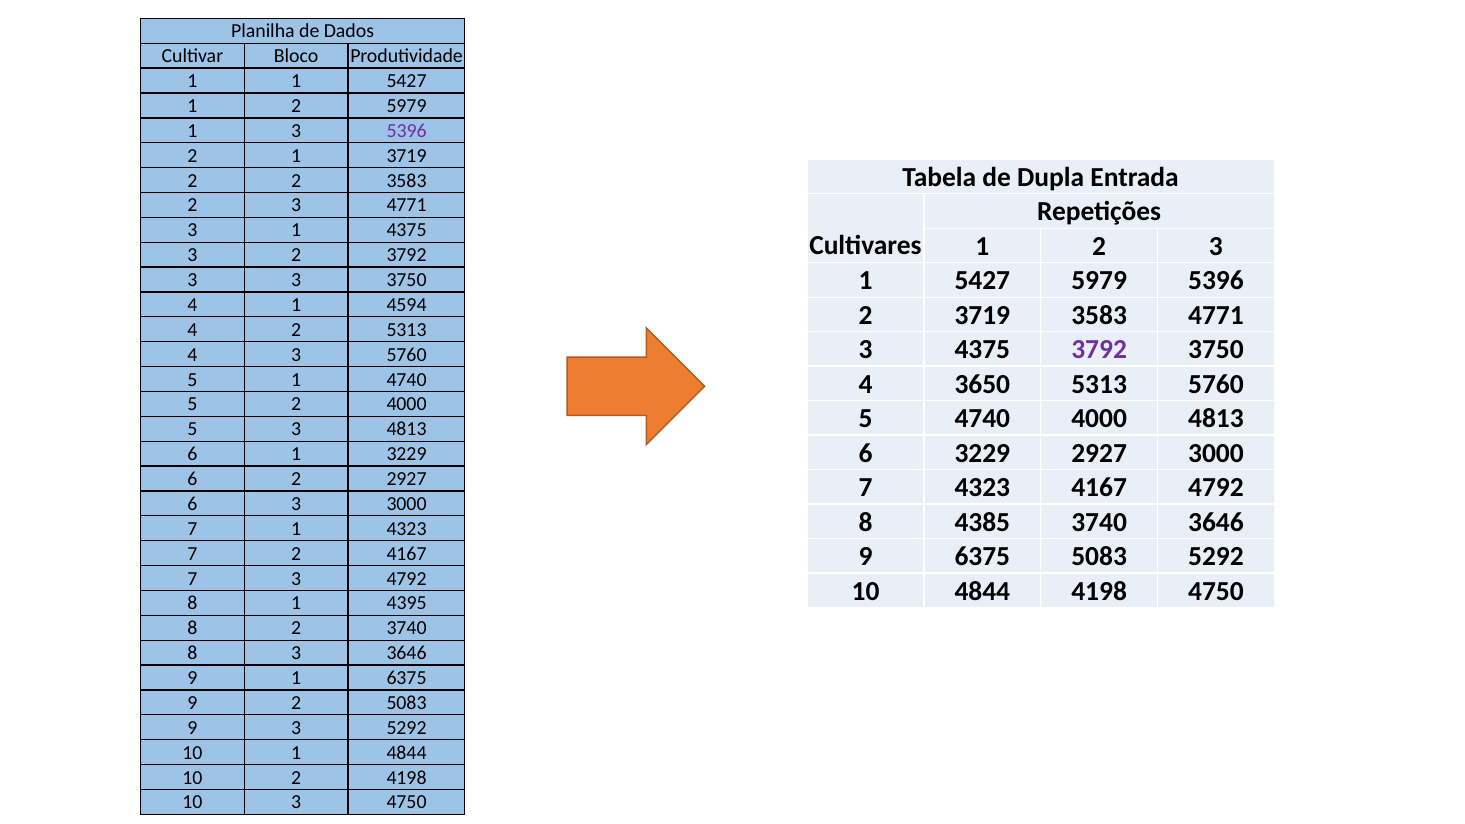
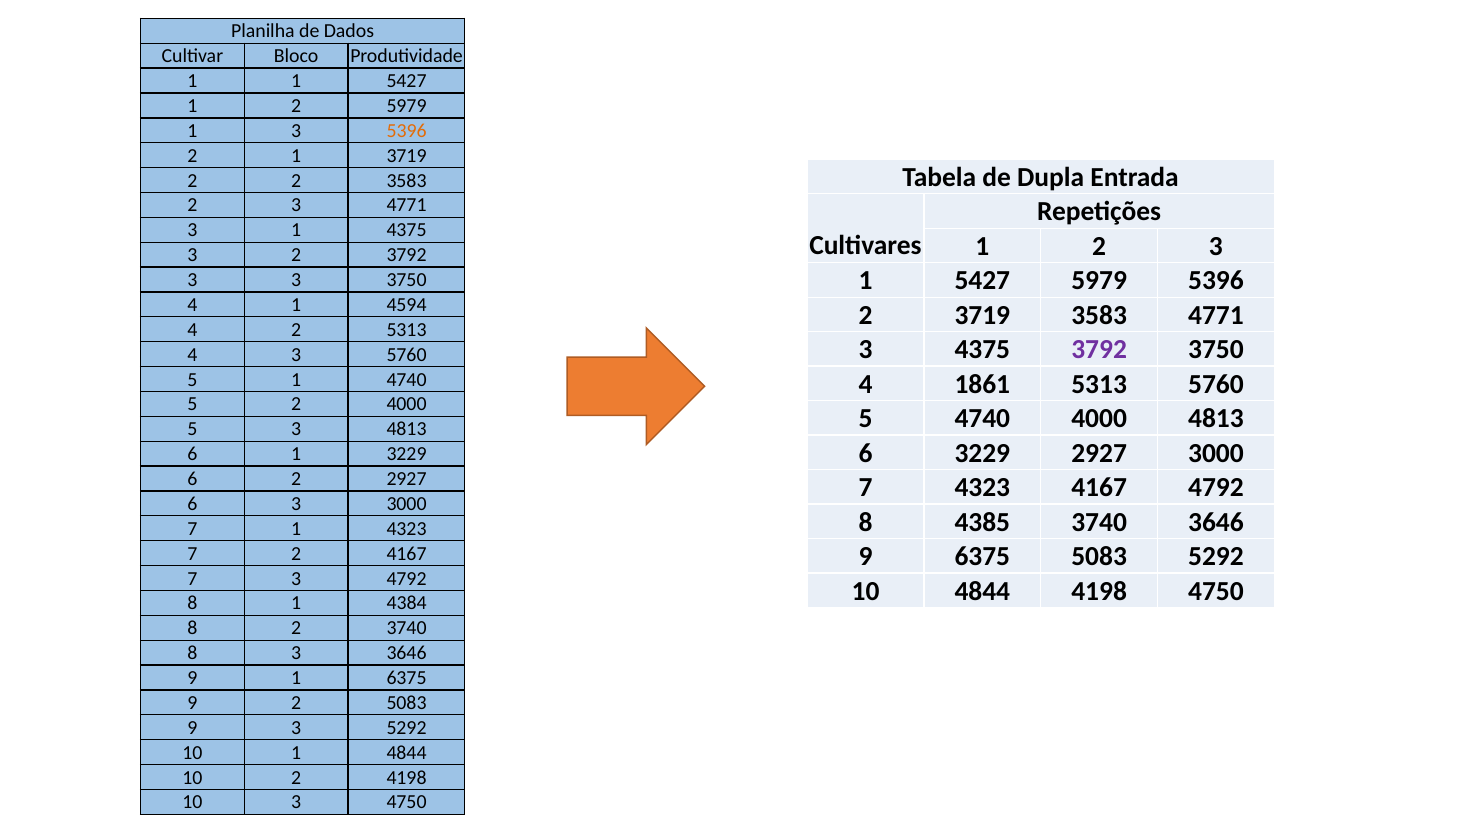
5396 colour: purple -> orange (407, 131)
3650: 3650 -> 1861 (982, 384)
4395: 4395 -> 4384 (407, 603)
